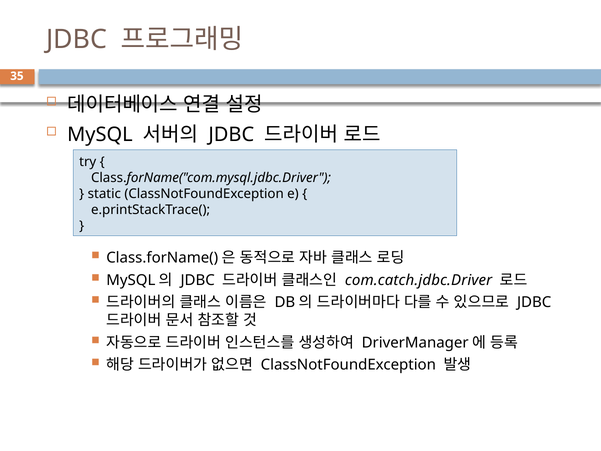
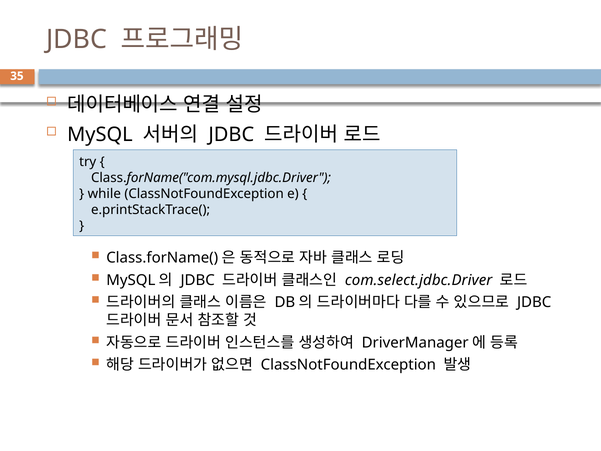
static: static -> while (104, 194)
com.catch.jdbc.Driver: com.catch.jdbc.Driver -> com.select.jdbc.Driver (419, 280)
